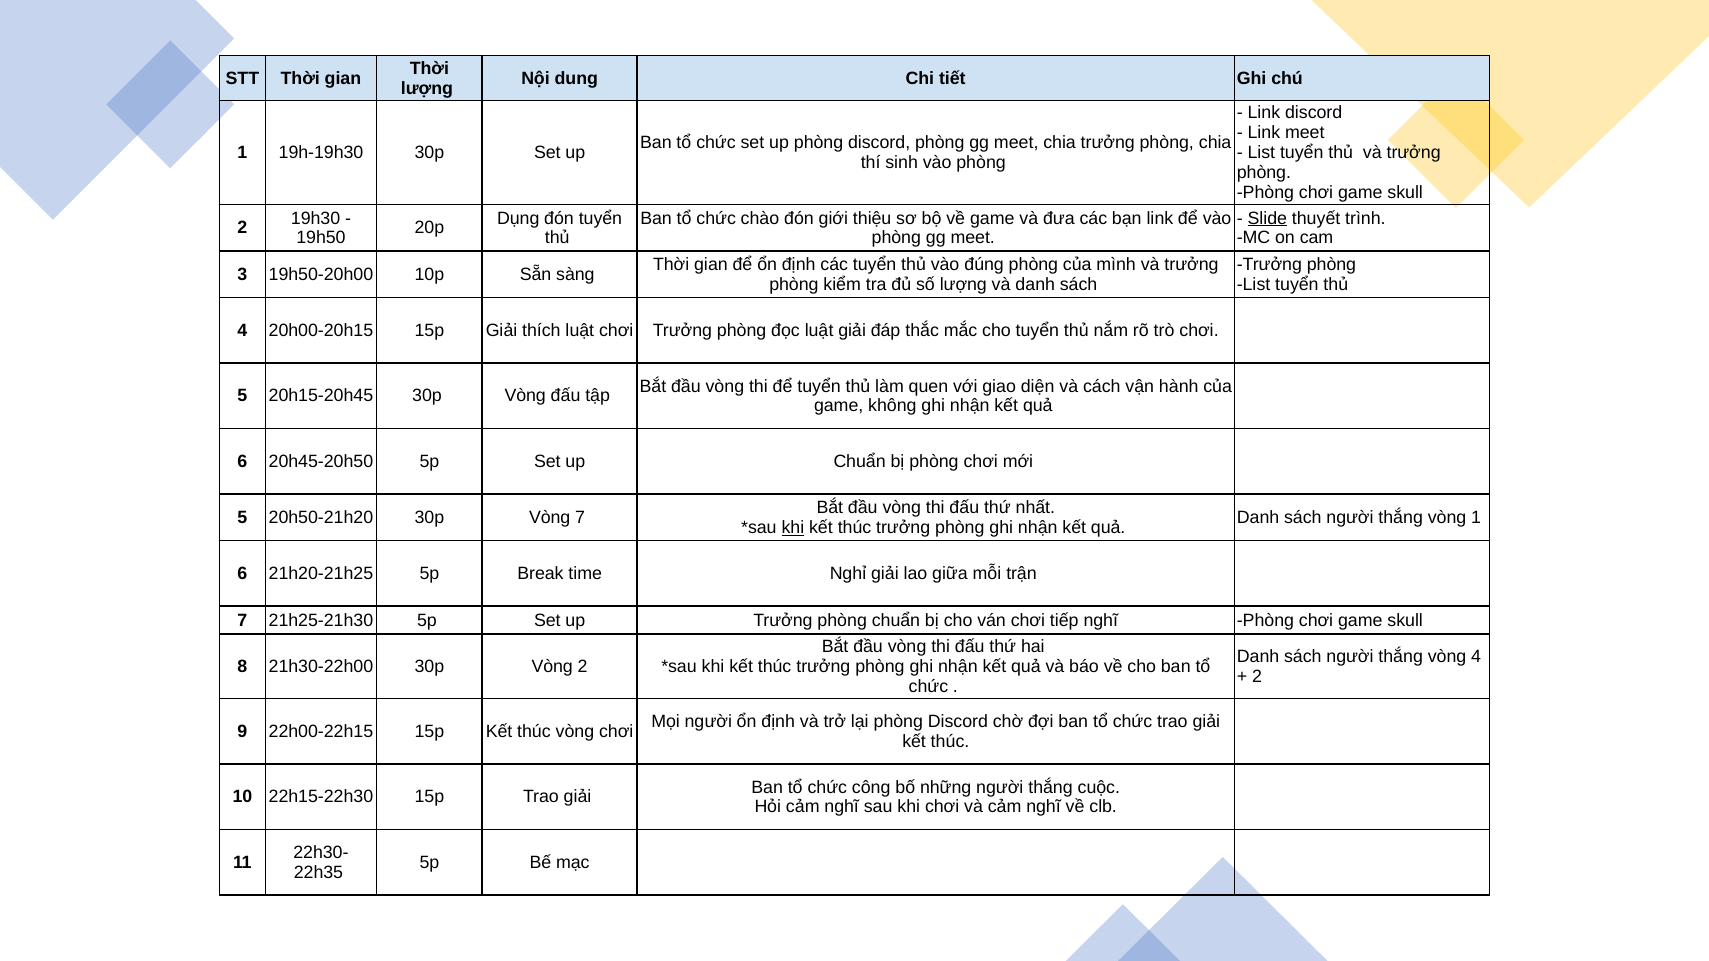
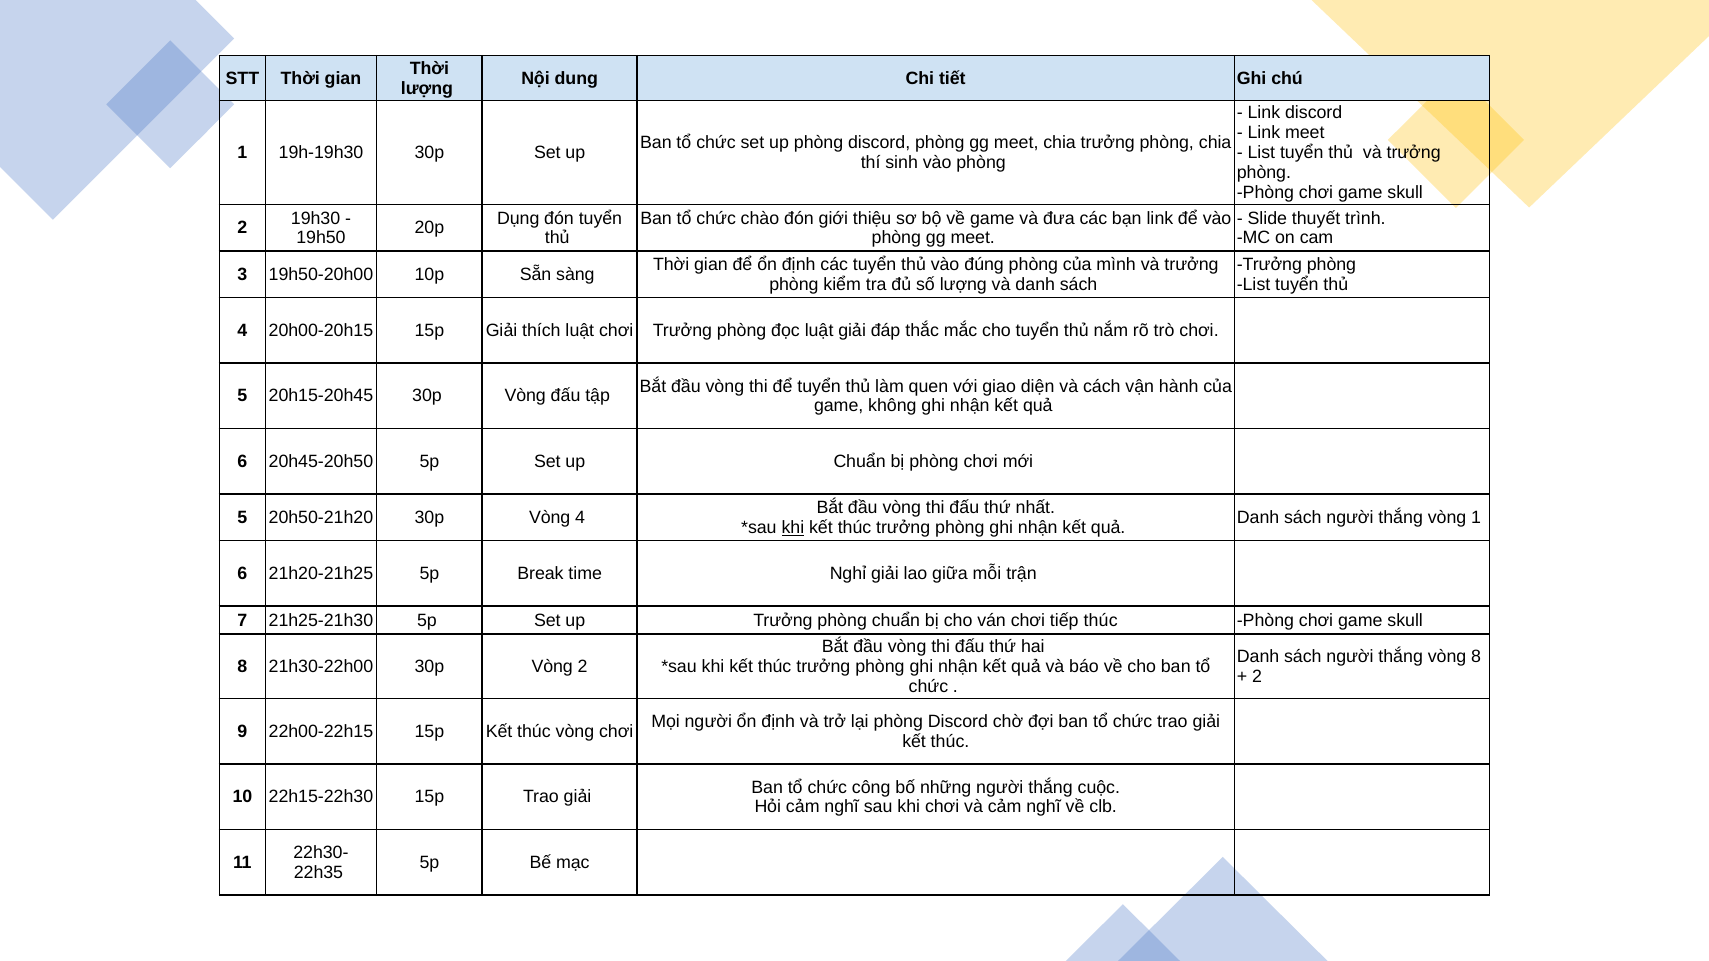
Slide underline: present -> none (1267, 218)
Vòng 7: 7 -> 4 (580, 518)
tiếp nghĩ: nghĩ -> thúc (1101, 621)
vòng 4: 4 -> 8 (1476, 657)
